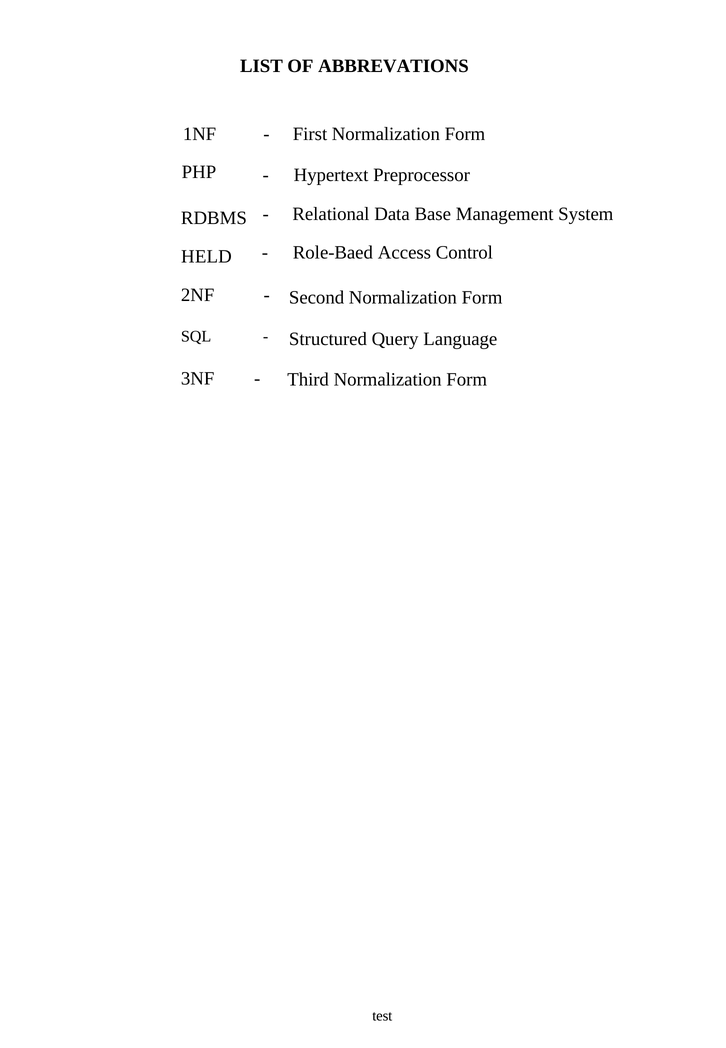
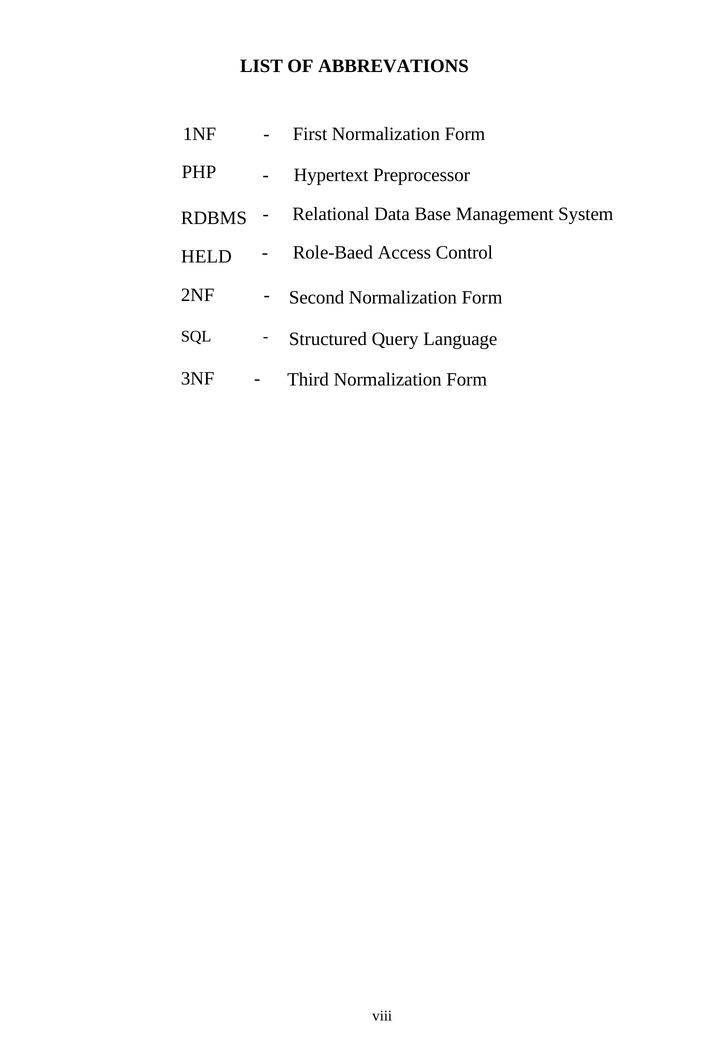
test: test -> viii (382, 1016)
